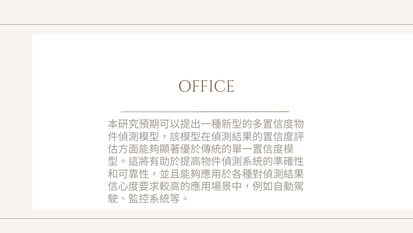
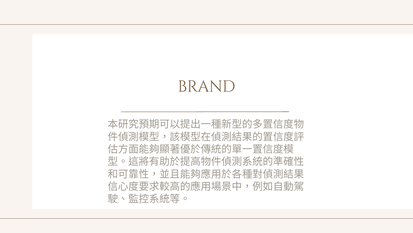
OFFICE: OFFICE -> BRAND (207, 86)
